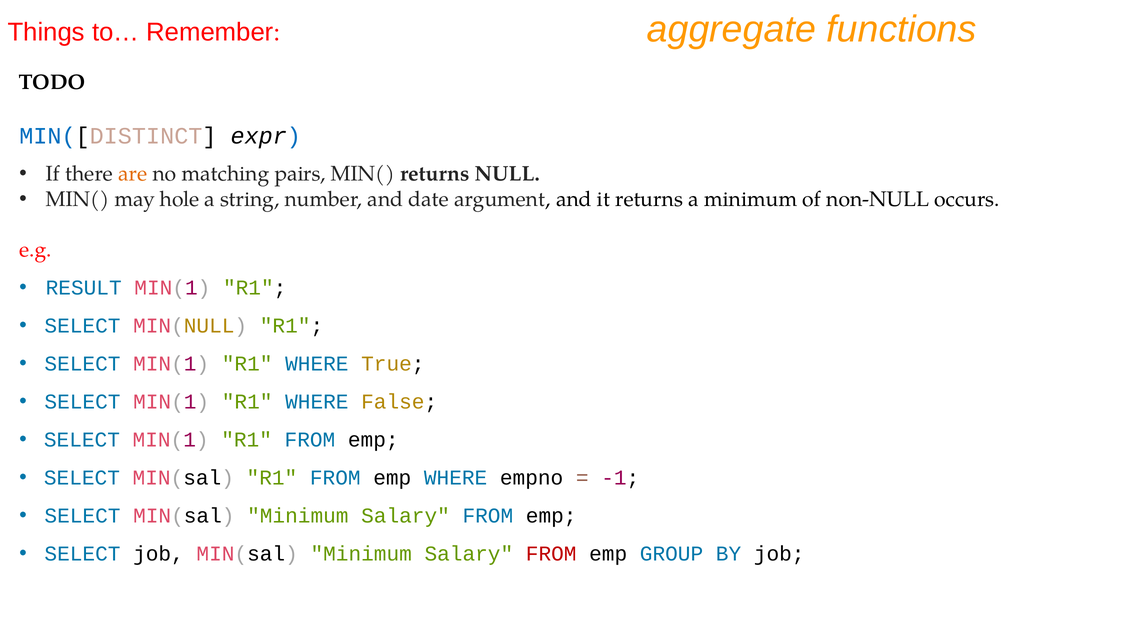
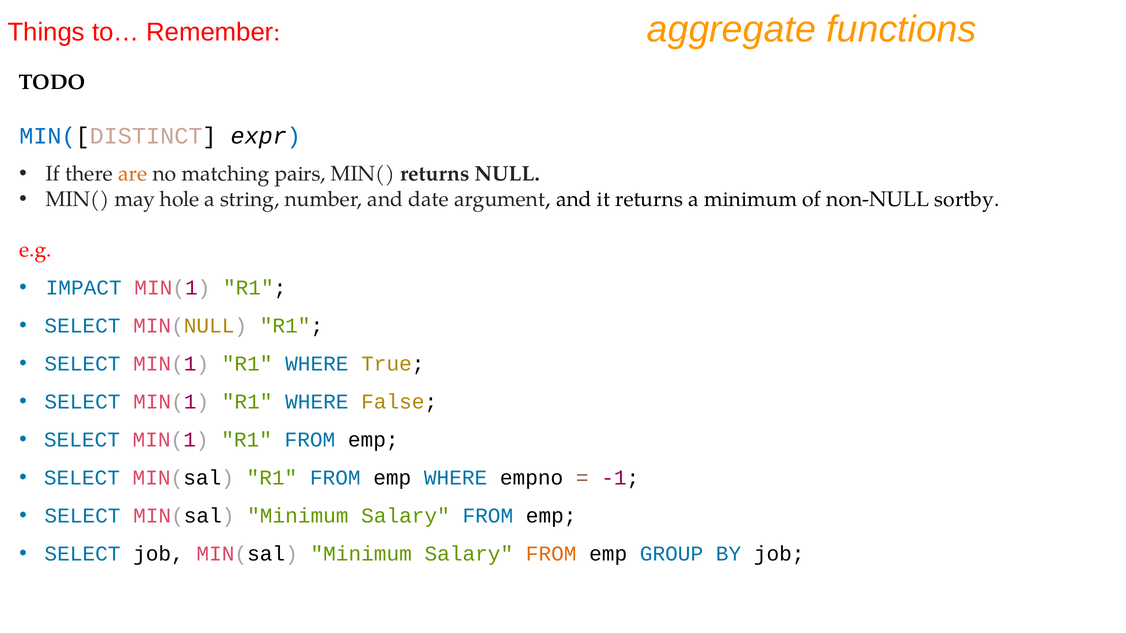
occurs: occurs -> sortby (967, 199)
RESULT: RESULT -> IMPACT (84, 288)
FROM colour: red -> orange (551, 554)
